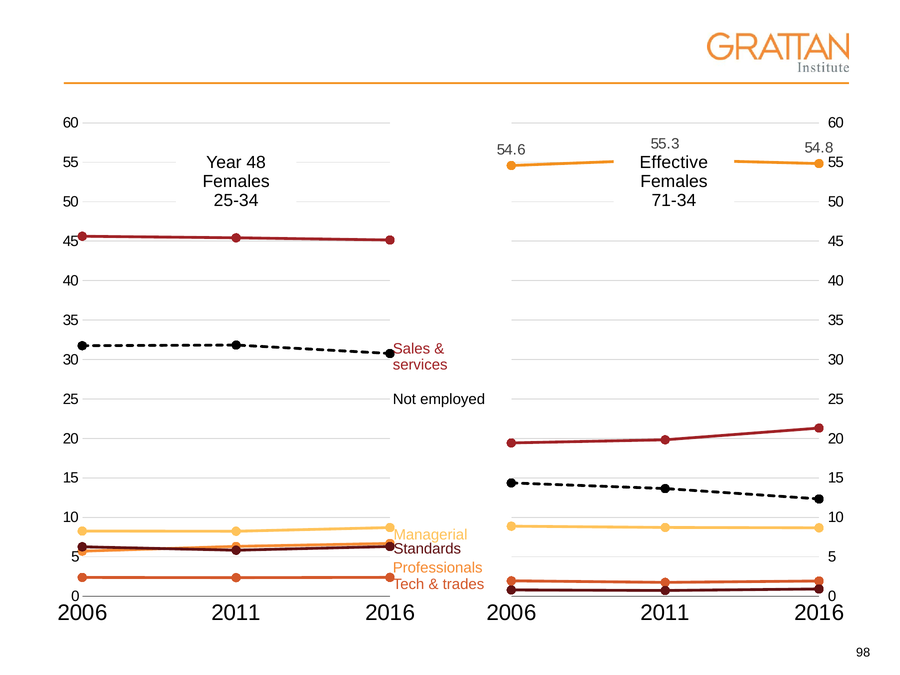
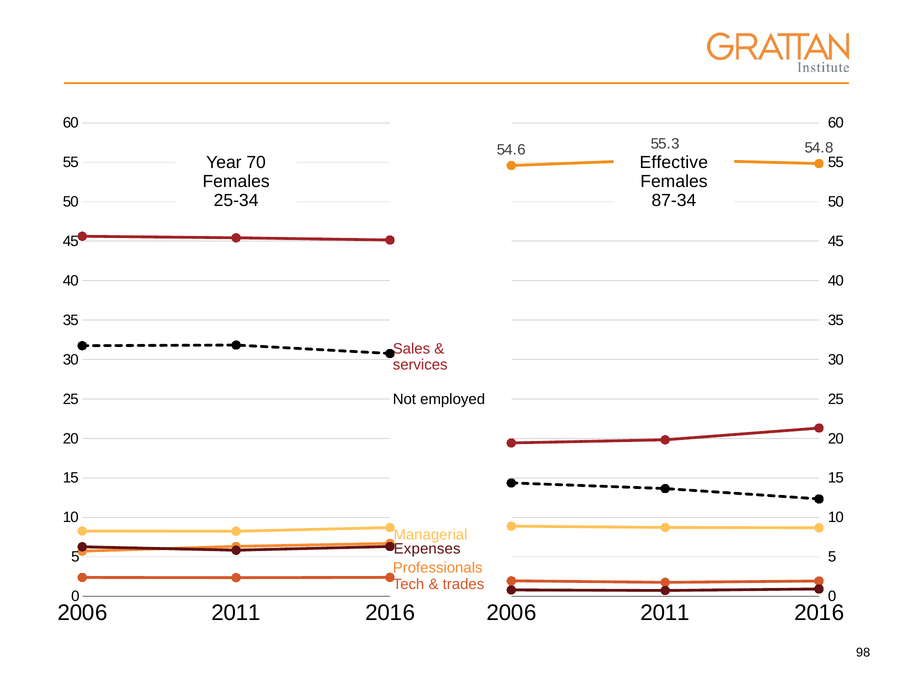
48: 48 -> 70 (256, 163)
71-34: 71-34 -> 87-34 (674, 200)
Standards: Standards -> Expenses (427, 549)
